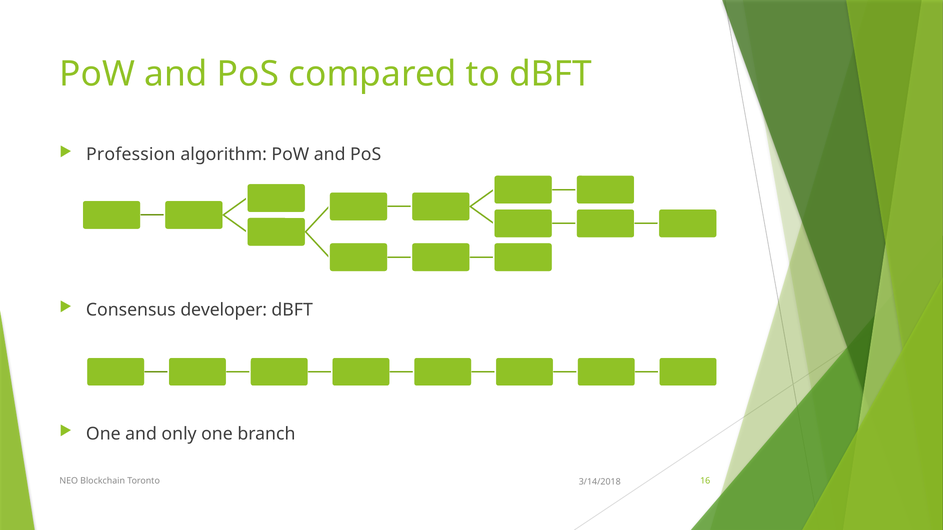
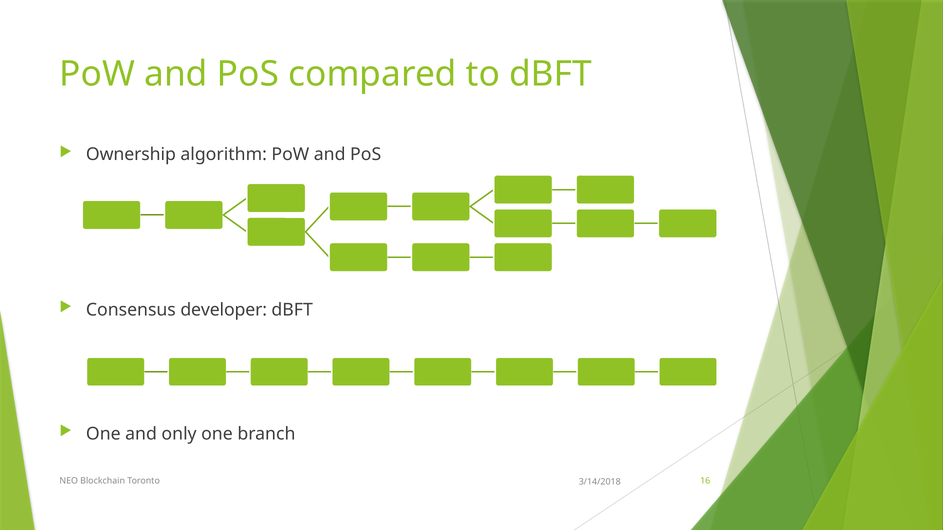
Profession: Profession -> Ownership (131, 155)
